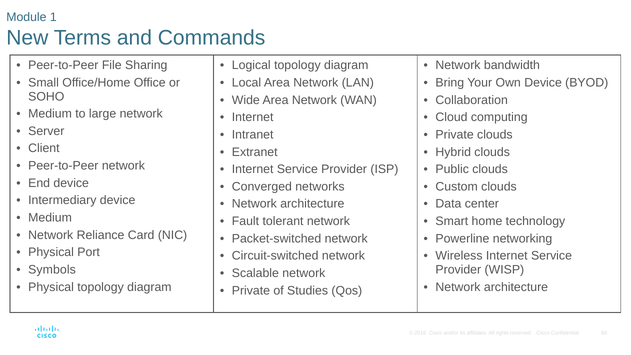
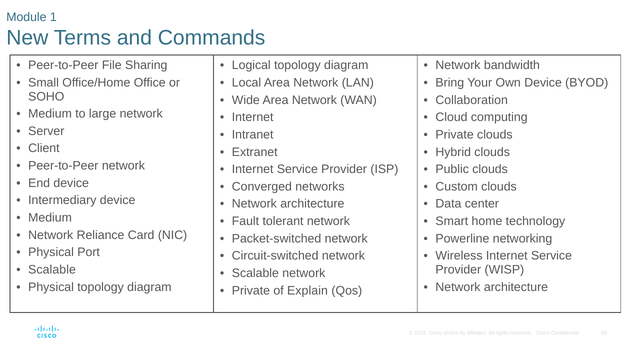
Symbols: Symbols -> Scalable (52, 270)
Studies: Studies -> Explain (308, 290)
